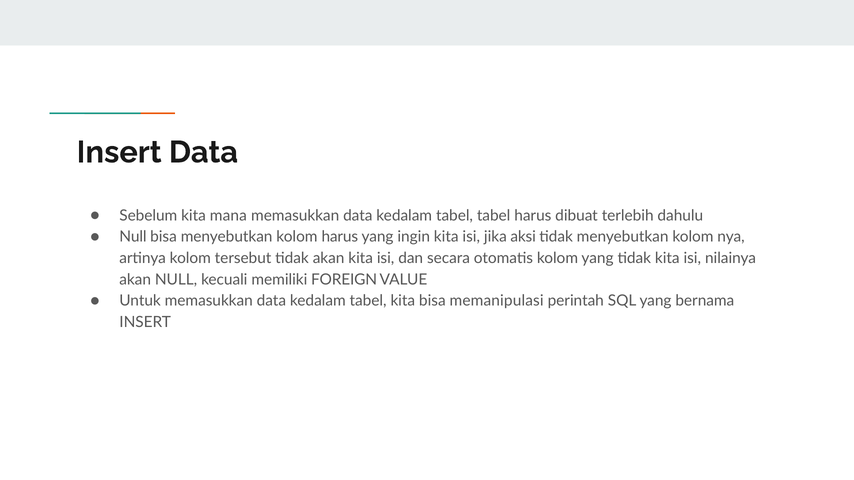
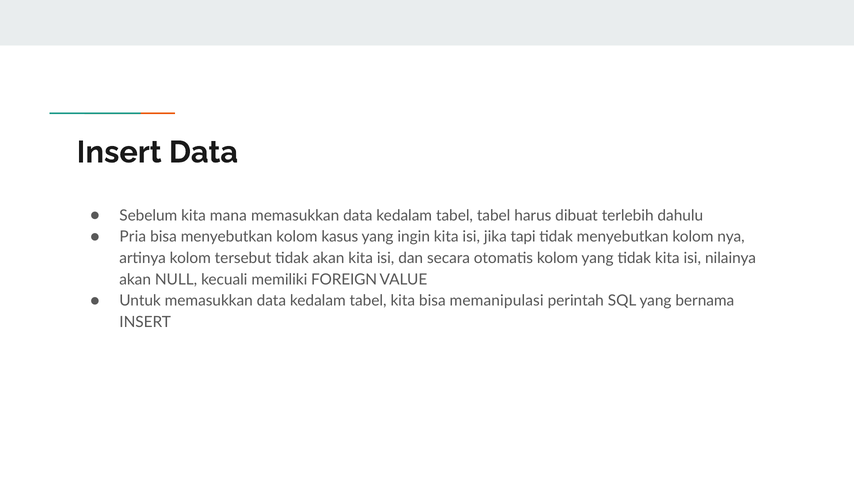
Null: Null -> Pria (133, 237)
kolom harus: harus -> kasus (340, 237)
aksi: aksi -> tapi (523, 237)
